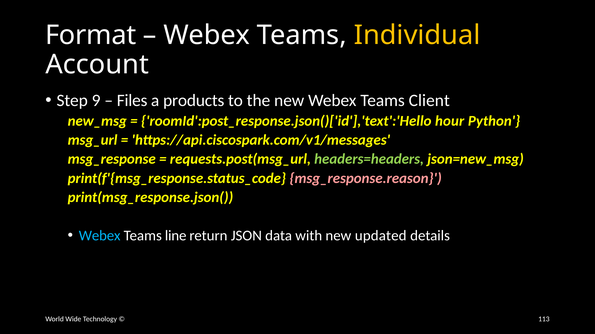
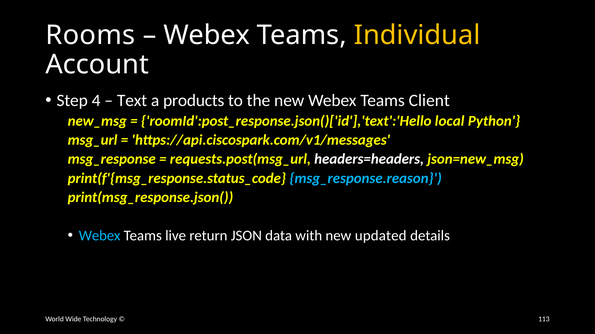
Format: Format -> Rooms (90, 35)
9: 9 -> 4 (96, 101)
Files: Files -> Text (132, 101)
hour: hour -> local (450, 121)
headers=headers colour: light green -> white (369, 159)
msg_response.reason colour: pink -> light blue (366, 179)
line: line -> live (176, 236)
